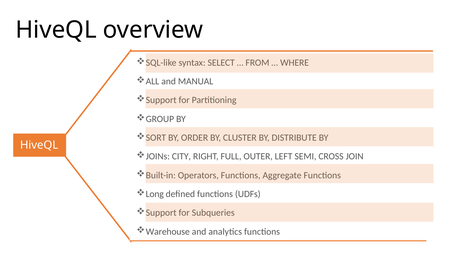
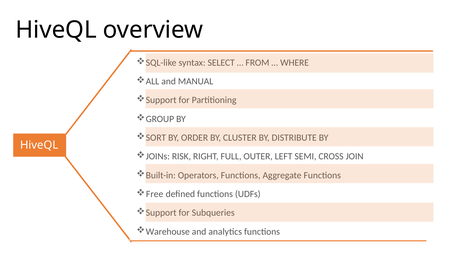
CITY: CITY -> RISK (181, 156)
Long: Long -> Free (155, 194)
